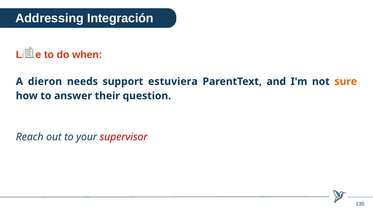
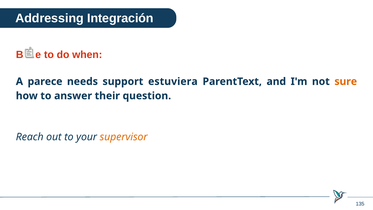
Libre: Libre -> Base (28, 55)
dieron: dieron -> parece (45, 81)
supervisor colour: red -> orange (124, 137)
